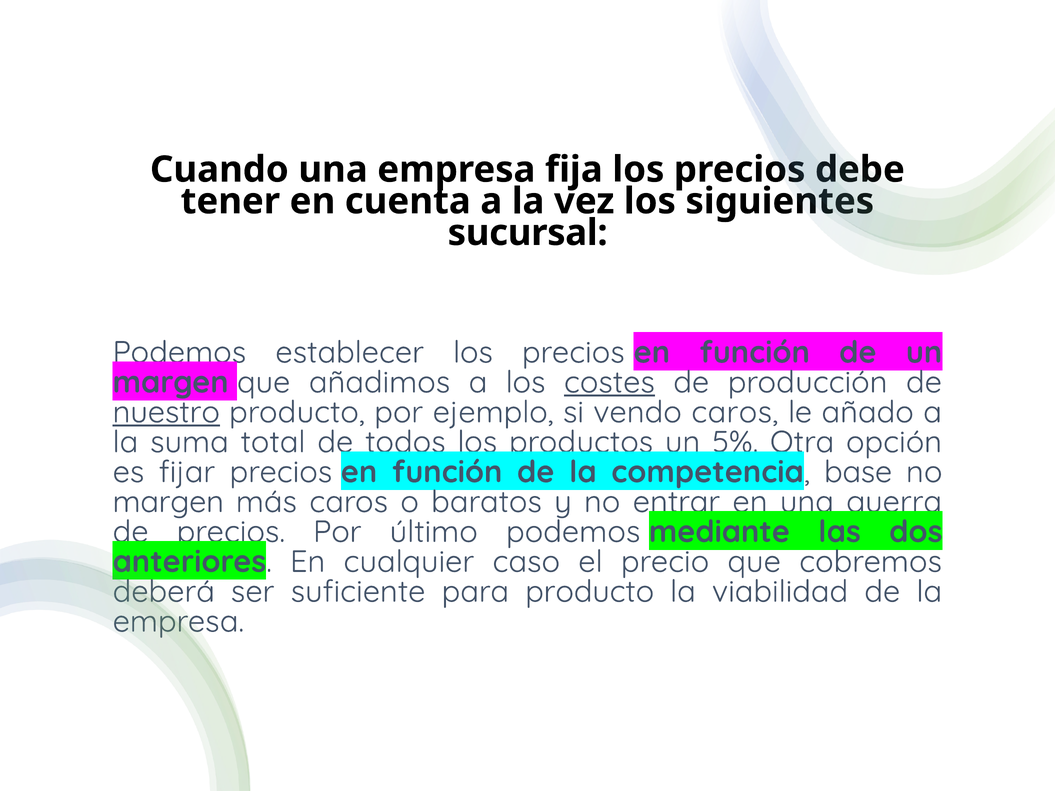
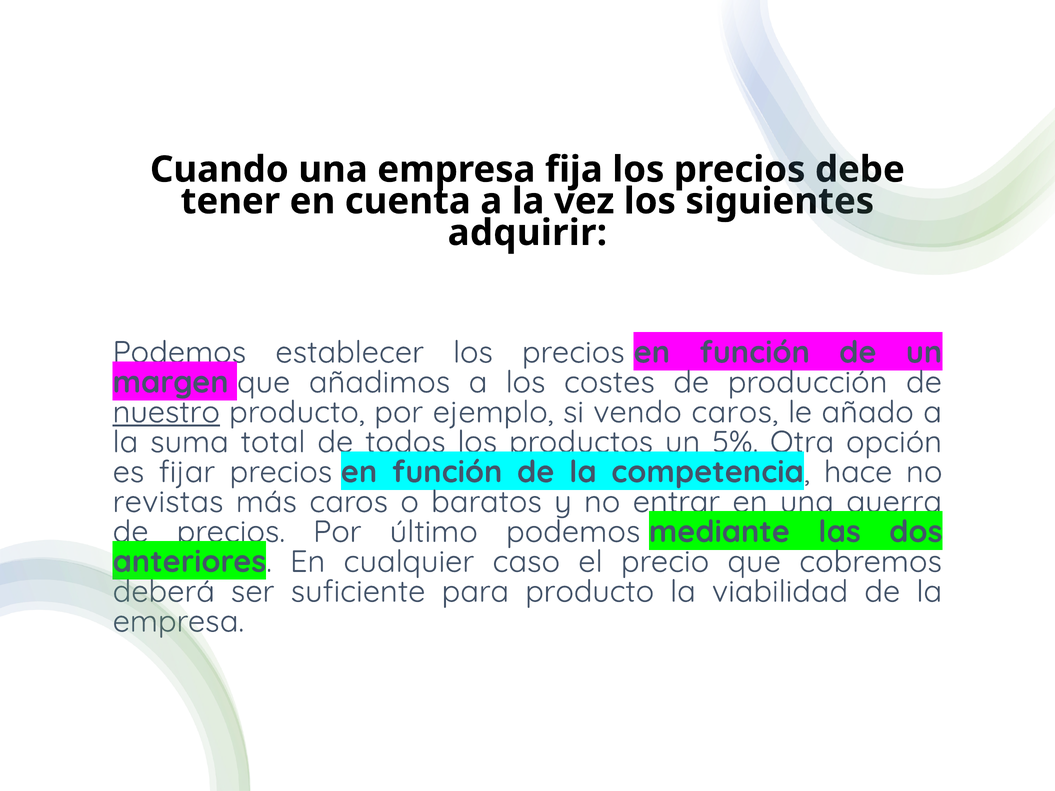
sucursal: sucursal -> adquirir (527, 233)
costes underline: present -> none (609, 382)
base: base -> hace (858, 472)
margen: margen -> revistas (168, 502)
